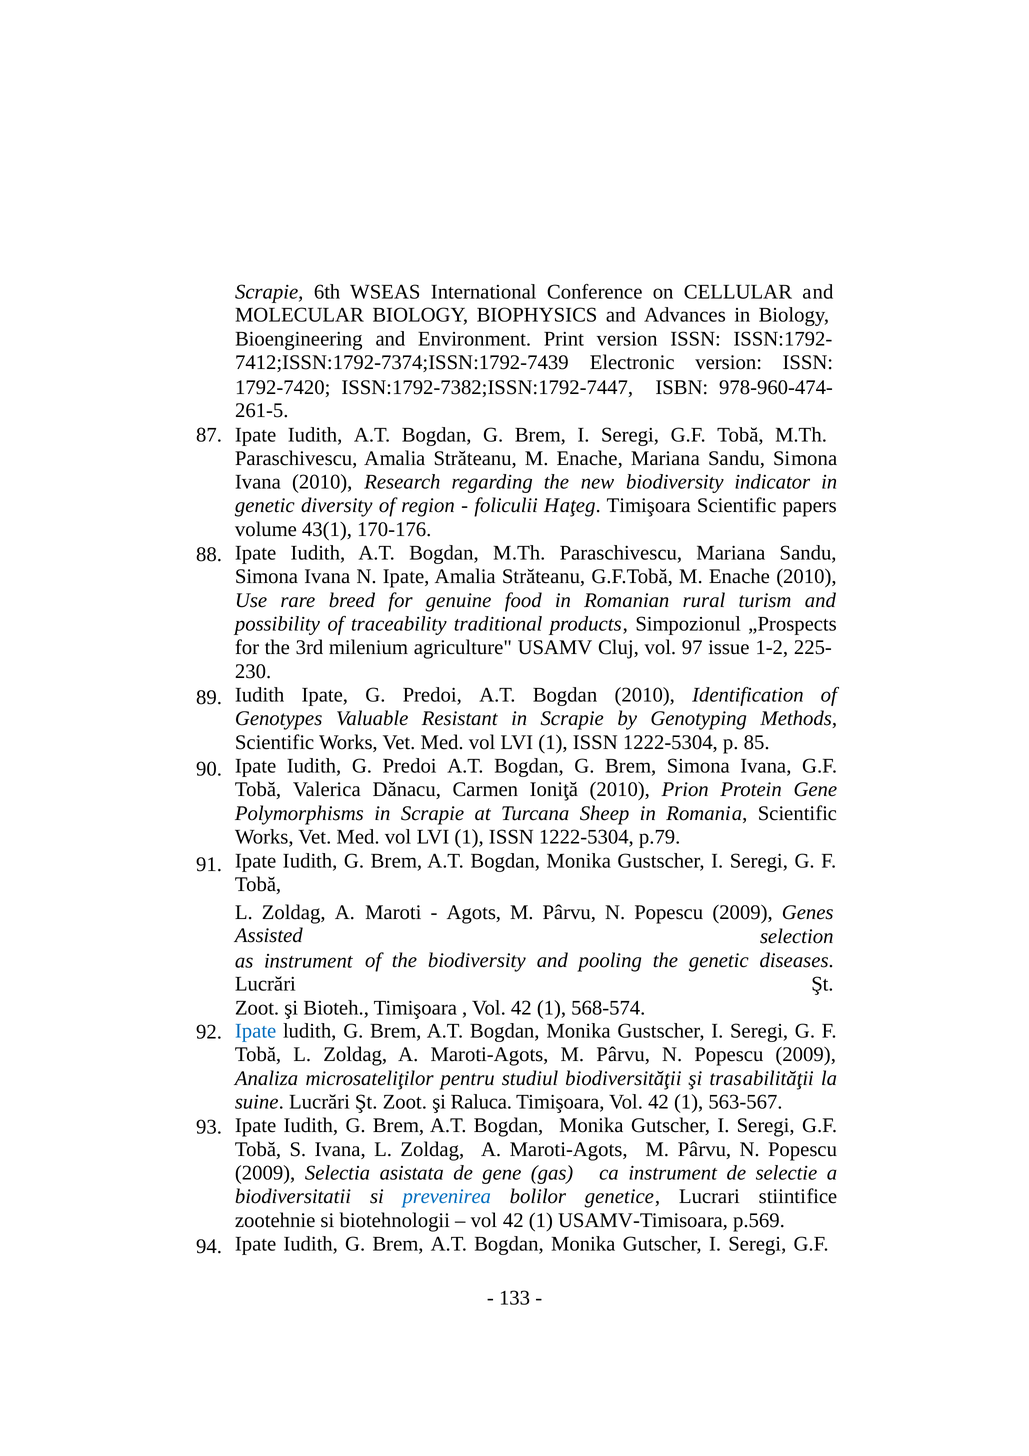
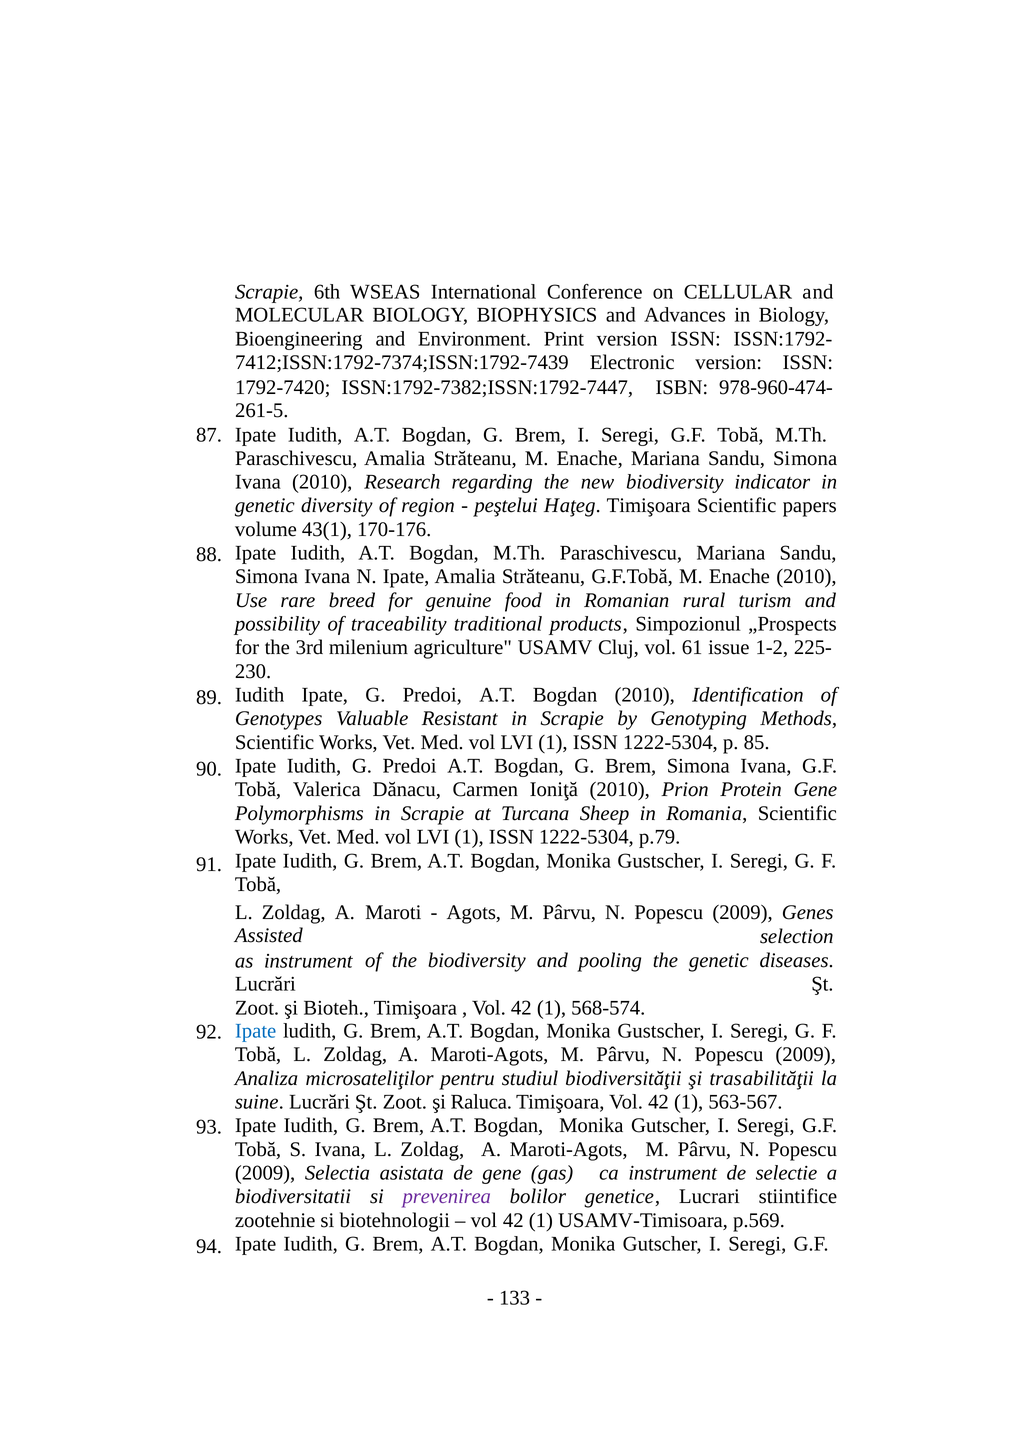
foliculii: foliculii -> peştelui (506, 506)
97: 97 -> 61 (692, 648)
prevenirea colour: blue -> purple (447, 1197)
